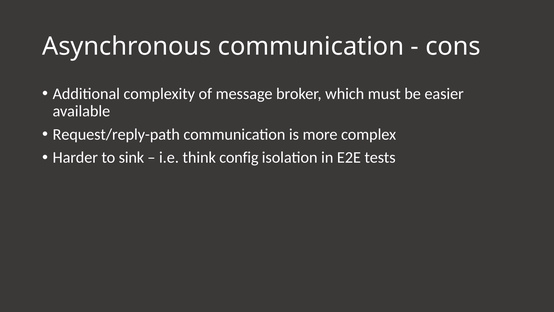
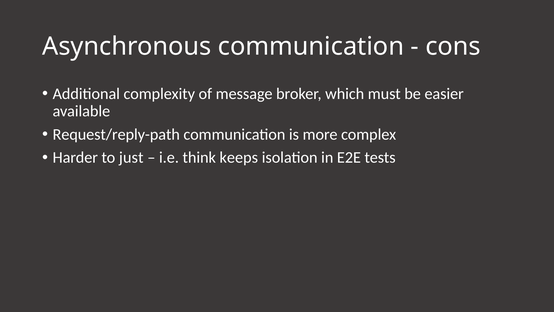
sink: sink -> just (131, 157)
config: config -> keeps (239, 157)
